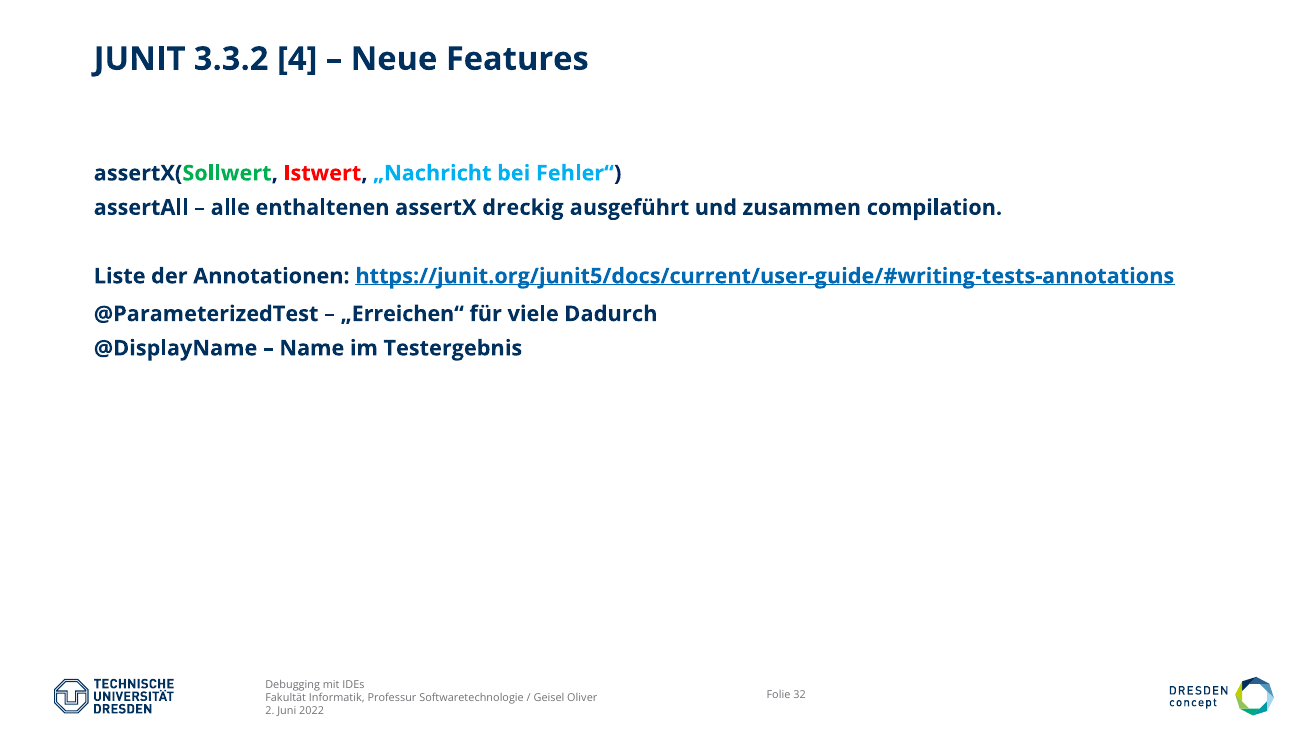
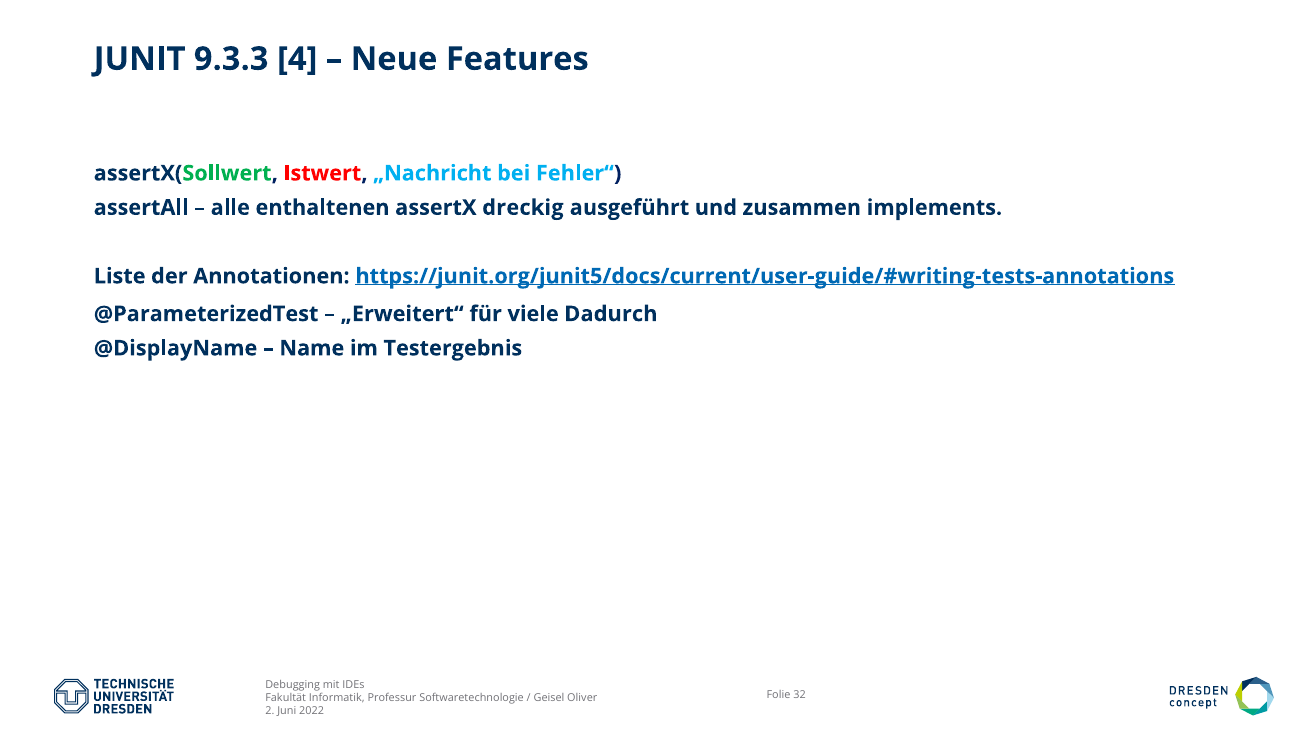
3.3.2: 3.3.2 -> 9.3.3 (231, 59)
compilation: compilation -> implements (934, 208)
„Erreichen“: „Erreichen“ -> „Erweitert“ (402, 314)
